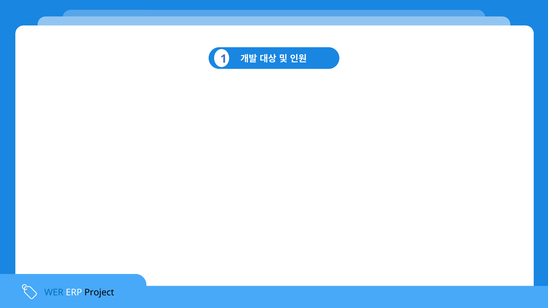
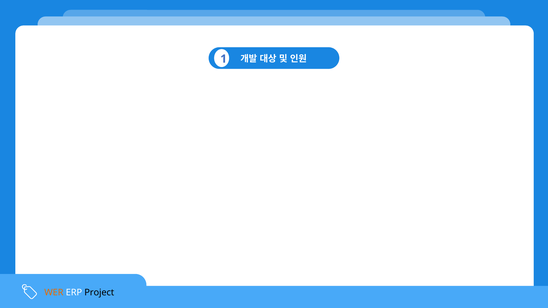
WER colour: blue -> orange (54, 293)
